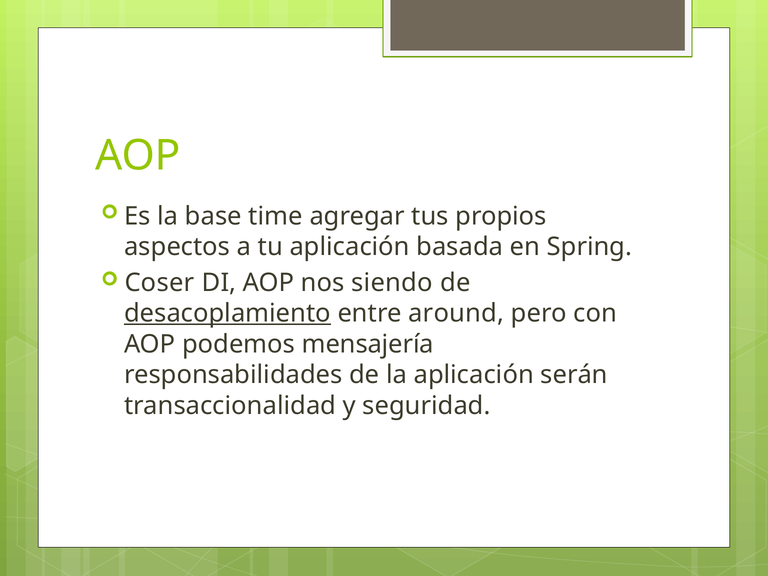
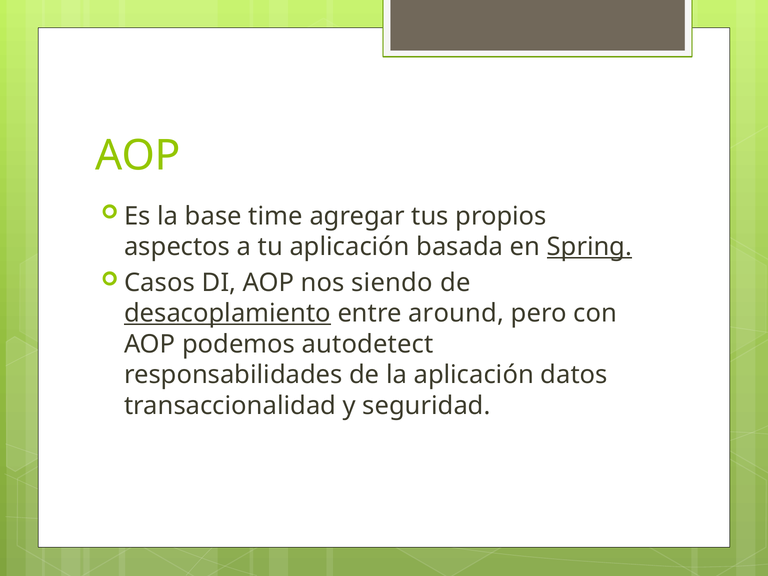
Spring underline: none -> present (589, 247)
Coser: Coser -> Casos (160, 283)
mensajería: mensajería -> autodetect (368, 344)
serán: serán -> datos (574, 375)
